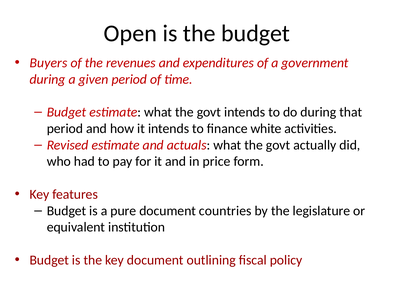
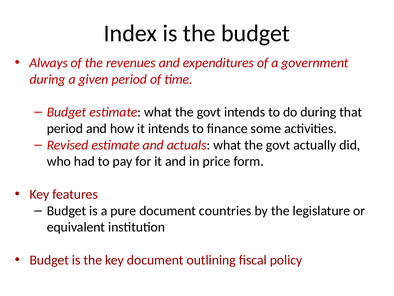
Open: Open -> Index (130, 33)
Buyers: Buyers -> Always (49, 63)
white: white -> some (266, 128)
